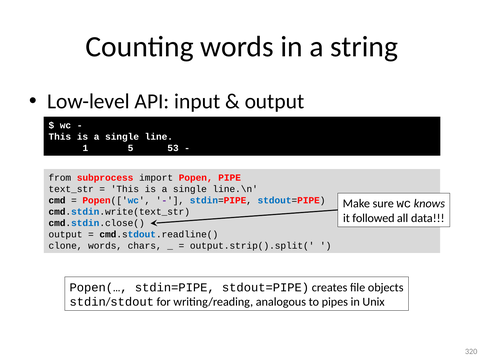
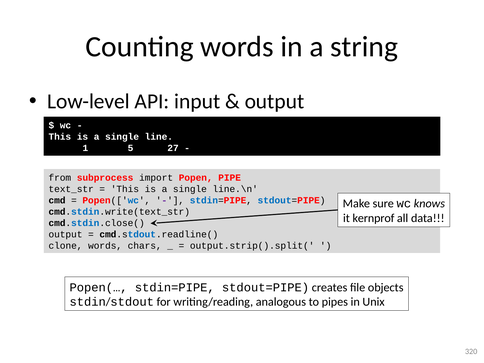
53: 53 -> 27 (173, 148)
followed: followed -> kernprof (373, 218)
